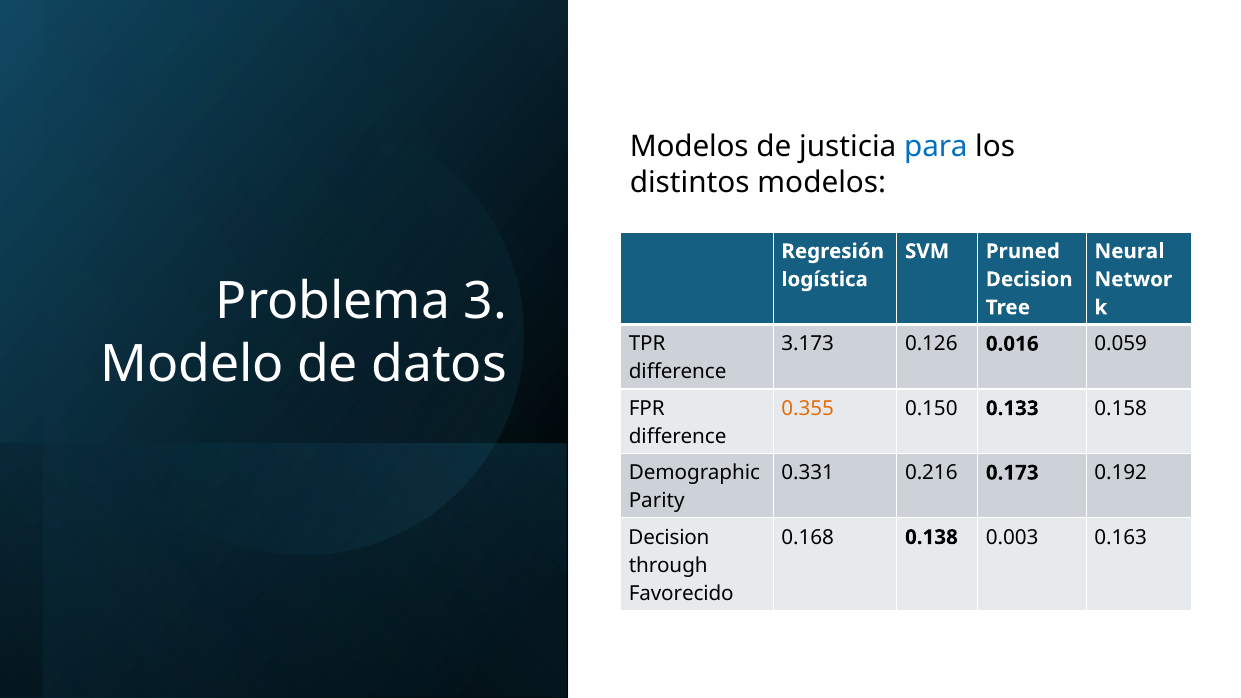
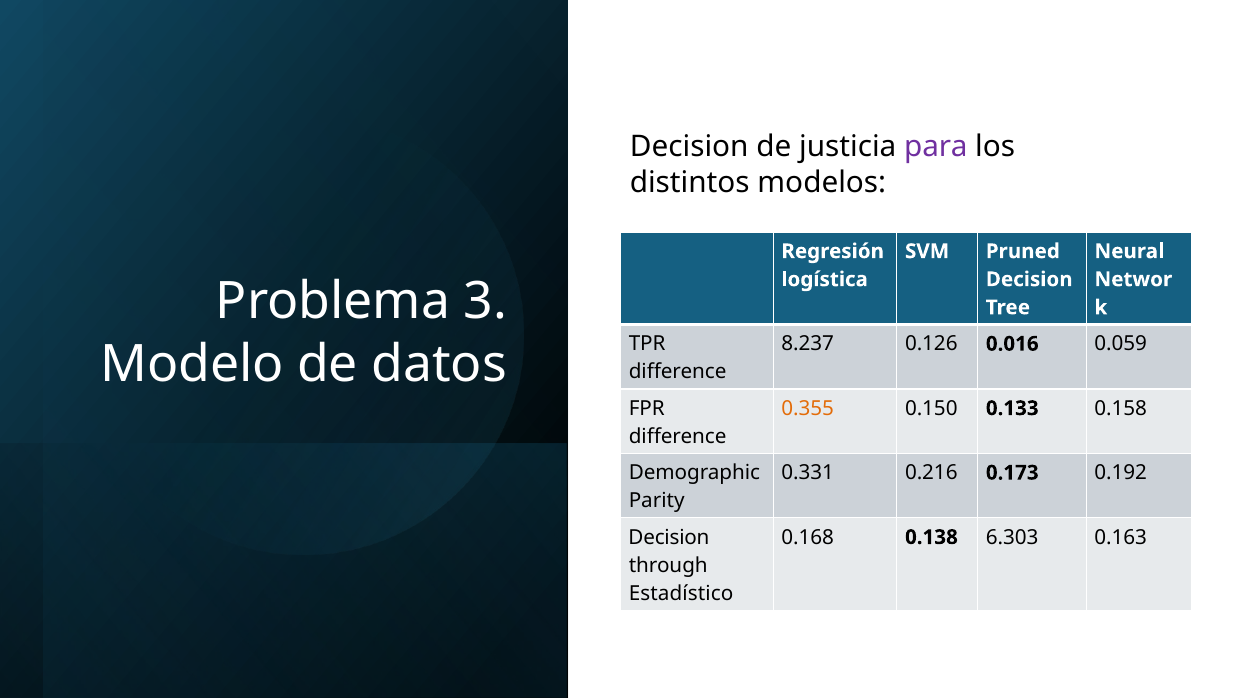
Modelos: Modelos -> Decision (689, 147)
para colour: blue -> purple (936, 147)
3.173: 3.173 -> 8.237 (808, 344)
0.003: 0.003 -> 6.303 (1012, 537)
Favorecido: Favorecido -> Estadístico (681, 593)
